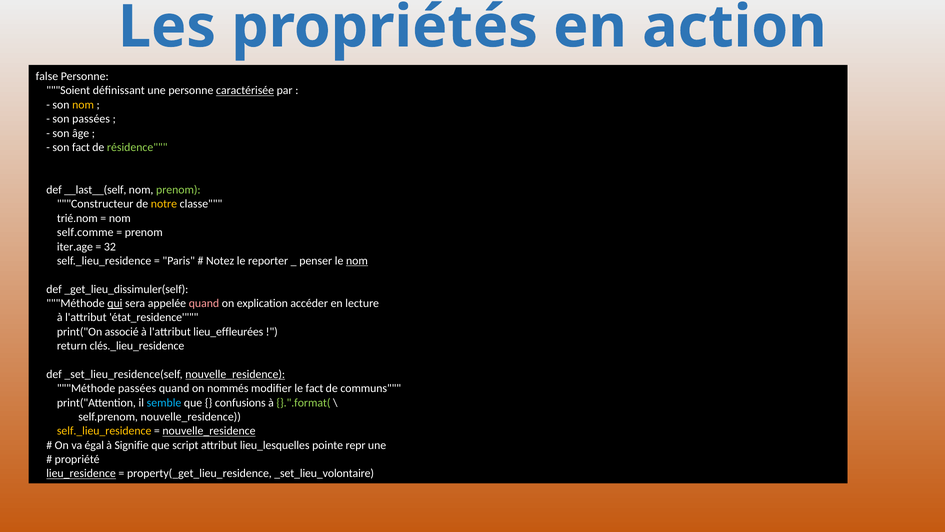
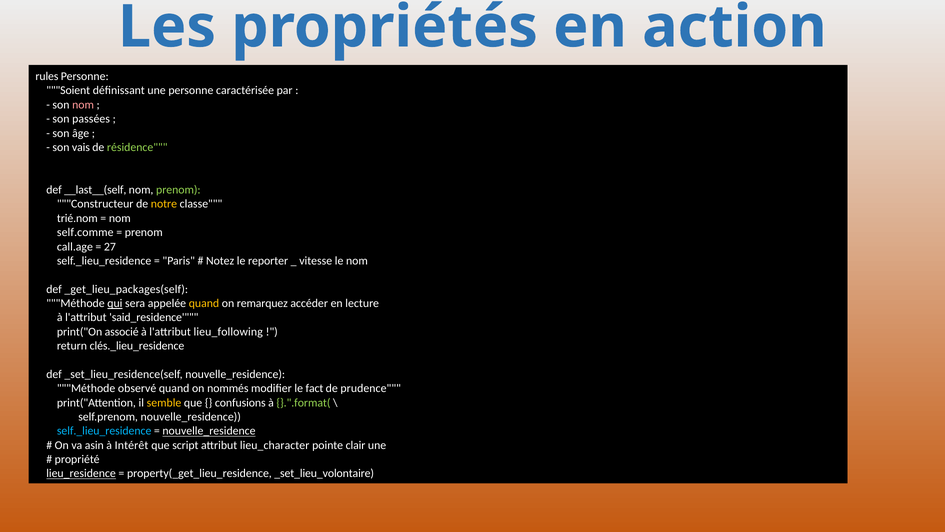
false: false -> rules (47, 76)
caractérisée underline: present -> none (245, 90)
nom colour: yellow -> pink (83, 105)
son fact: fact -> vais (81, 147)
iter.age: iter.age -> call.age (75, 246)
32: 32 -> 27 (110, 246)
penser: penser -> vitesse (316, 261)
nom underline: present -> none (357, 261)
_get_lieu_dissimuler(self: _get_lieu_dissimuler(self -> _get_lieu_packages(self (126, 289)
quand colour: pink -> yellow (204, 303)
explication: explication -> remarquez (262, 303)
état_residence: état_residence -> said_residence (154, 317)
lieu_effleurées: lieu_effleurées -> lieu_following (228, 331)
nouvelle_residence underline: present -> none (235, 374)
Méthode passées: passées -> observé (137, 388)
communs: communs -> prudence (371, 388)
semble colour: light blue -> yellow (164, 402)
self._lieu_residence colour: yellow -> light blue (104, 431)
égal: égal -> asin (94, 445)
Signifie: Signifie -> Intérêt (132, 445)
lieu_lesquelles: lieu_lesquelles -> lieu_character (275, 445)
repr: repr -> clair (356, 445)
